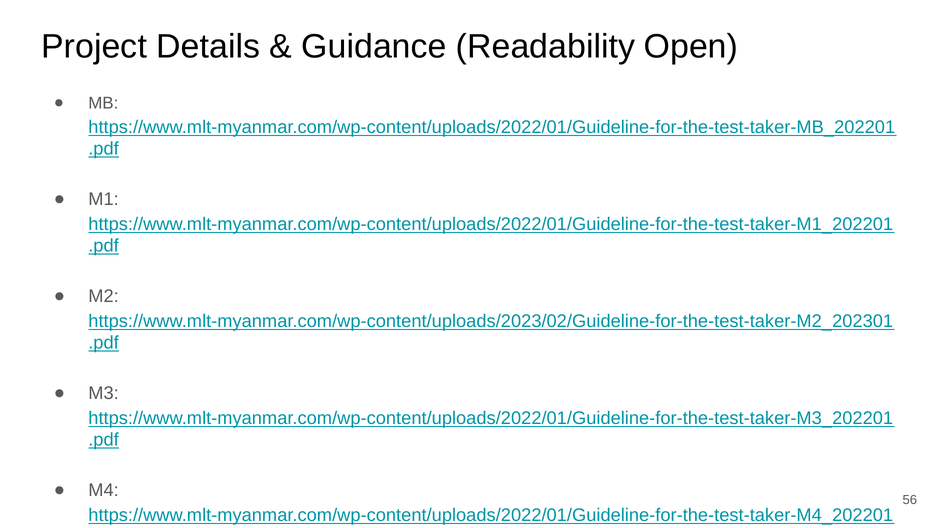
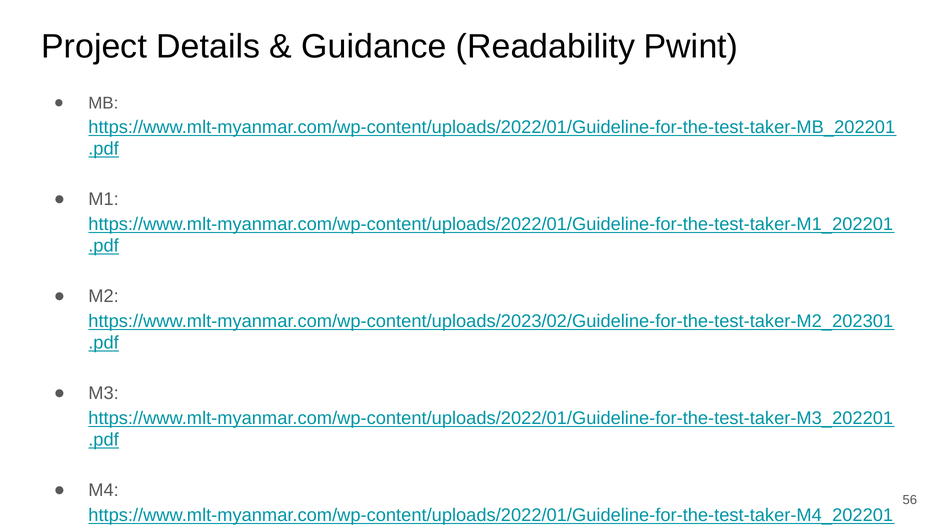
Open: Open -> Pwint (691, 47)
